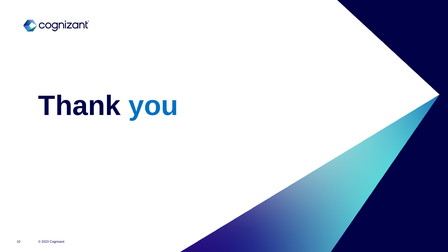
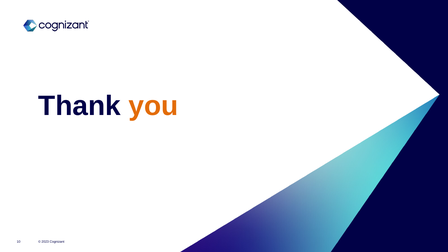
you colour: blue -> orange (153, 106)
